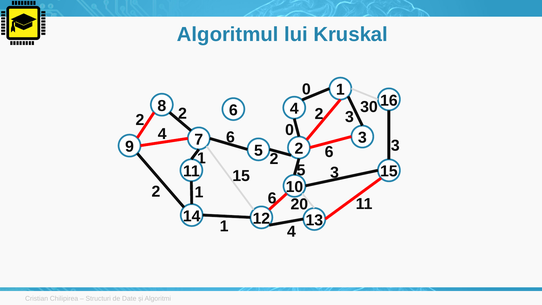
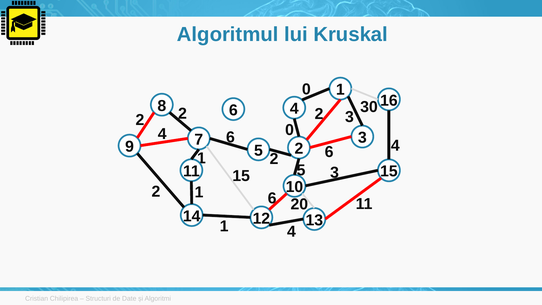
3: 3 -> 4 (395, 145)
